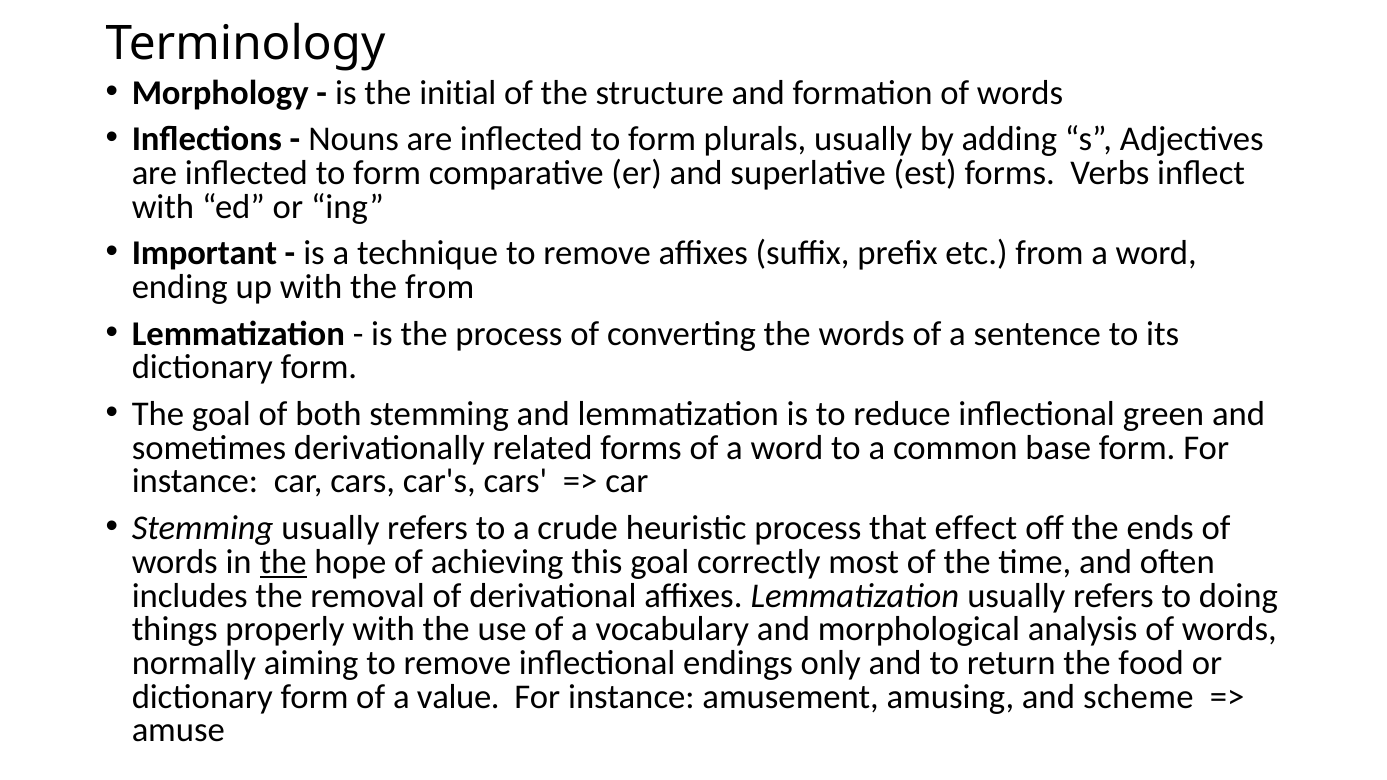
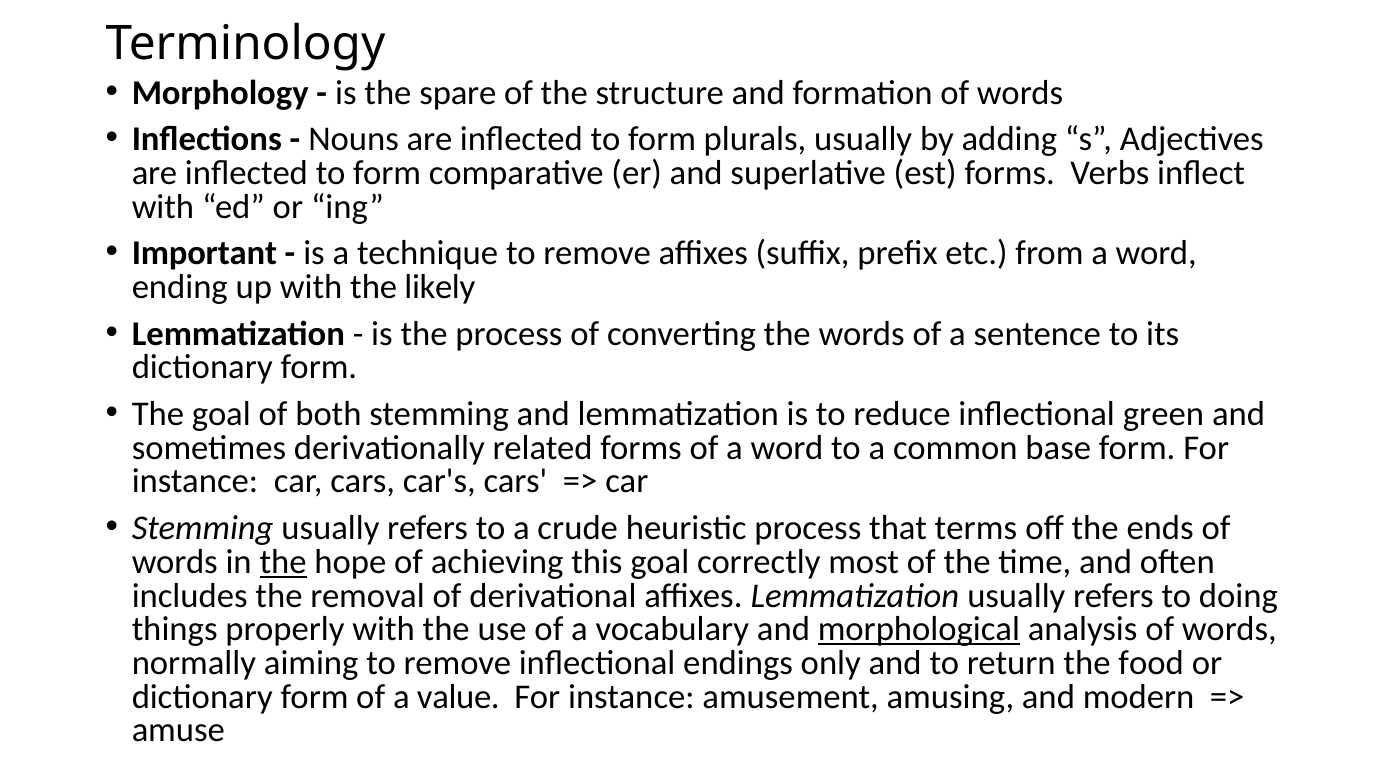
initial: initial -> spare (458, 93)
the from: from -> likely (440, 287)
effect: effect -> terms (976, 528)
morphological underline: none -> present (919, 629)
scheme: scheme -> modern (1139, 697)
